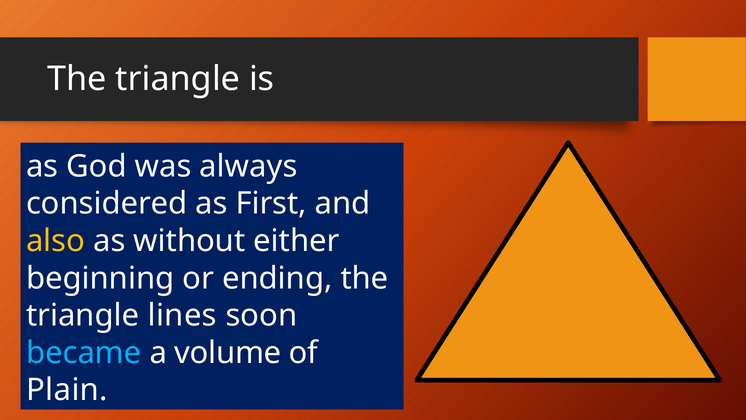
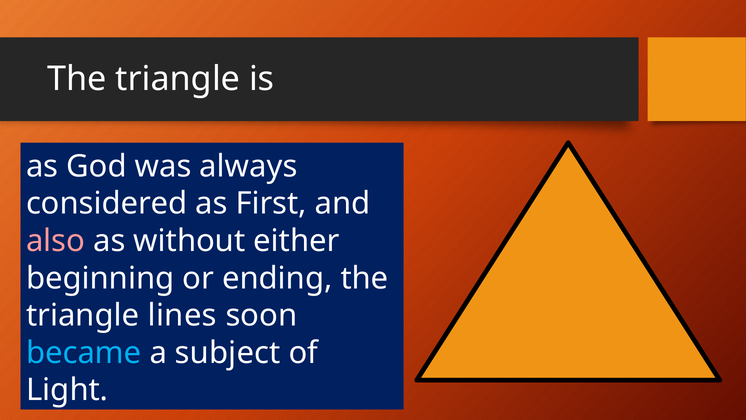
also colour: yellow -> pink (56, 241)
volume: volume -> subject (228, 353)
Plain: Plain -> Light (67, 390)
